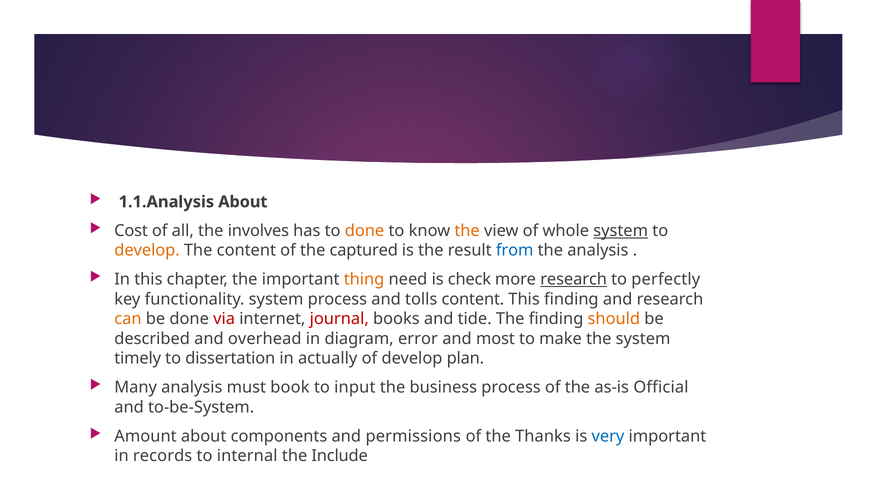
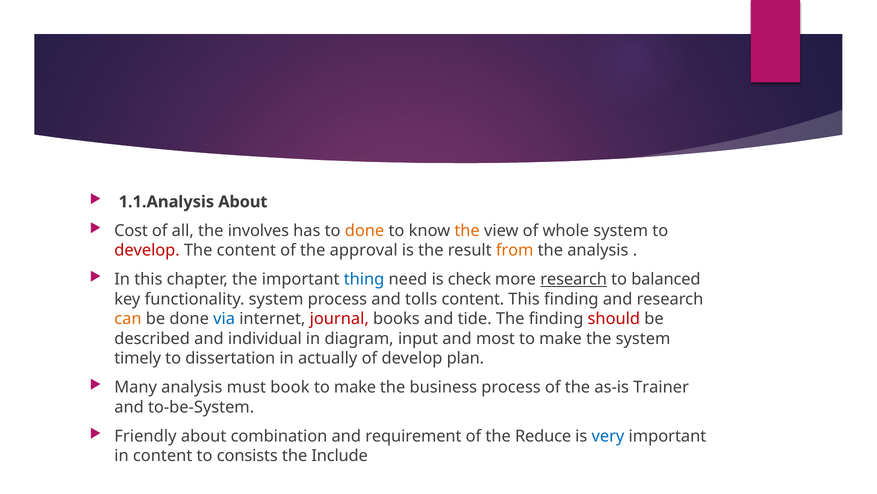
system underline: present -> none (621, 230)
develop colour: orange -> red (147, 250)
captured: captured -> approval (364, 250)
from colour: blue -> orange (515, 250)
thing colour: orange -> blue (364, 279)
perfectly: perfectly -> balanced (666, 279)
via colour: red -> blue (224, 319)
should colour: orange -> red (614, 319)
overhead: overhead -> individual (265, 338)
error: error -> input (418, 338)
input: input -> make (355, 387)
Official: Official -> Trainer (661, 387)
Amount: Amount -> Friendly (145, 435)
components: components -> combination (279, 435)
permissions: permissions -> requirement (413, 435)
Thanks: Thanks -> Reduce (543, 435)
in records: records -> content (163, 455)
internal: internal -> consists (247, 455)
